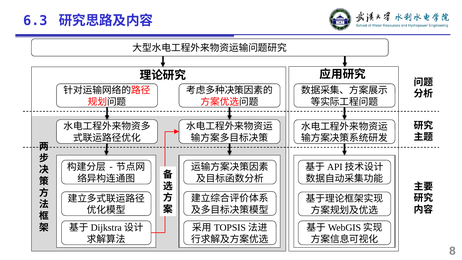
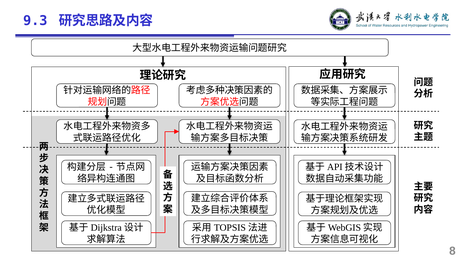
6.3: 6.3 -> 9.3 (35, 21)
